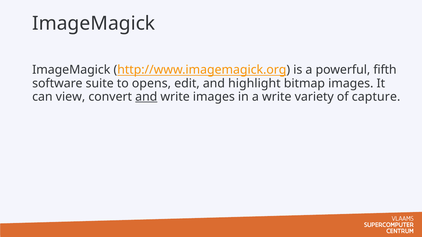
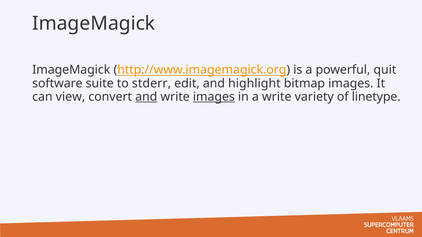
fifth: fifth -> quit (385, 70)
opens: opens -> stderr (151, 84)
images underline: none -> present (214, 97)
capture: capture -> linetype (376, 97)
